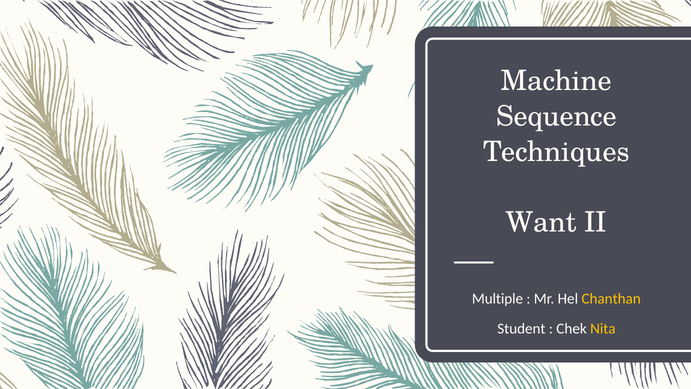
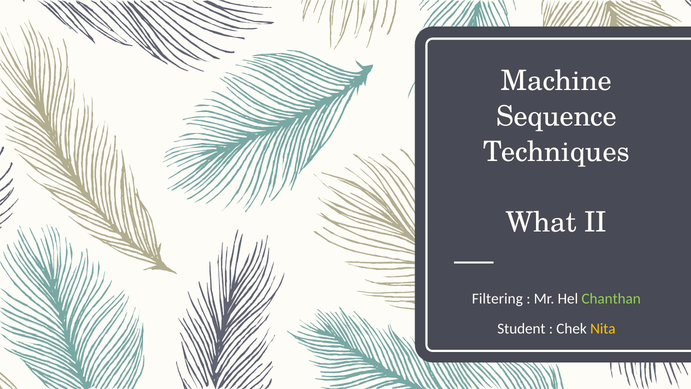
Want: Want -> What (541, 223)
Multiple: Multiple -> Filtering (497, 298)
Chanthan colour: yellow -> light green (611, 298)
